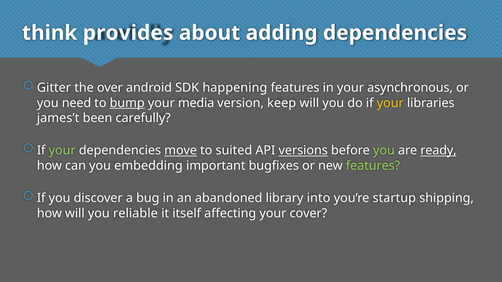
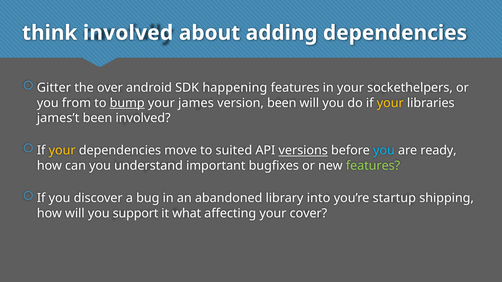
think provides: provides -> involved (128, 33)
asynchronous: asynchronous -> sockethelpers (410, 88)
need: need -> from (76, 103)
media: media -> james (196, 103)
version keep: keep -> been (282, 103)
been carefully: carefully -> involved (143, 118)
your colour: light green -> yellow (62, 151)
move underline: present -> none (181, 151)
you colour: light green -> light blue (384, 151)
ready underline: present -> none (438, 151)
embedding: embedding -> understand (148, 166)
reliable: reliable -> support (136, 213)
itself: itself -> what (187, 213)
